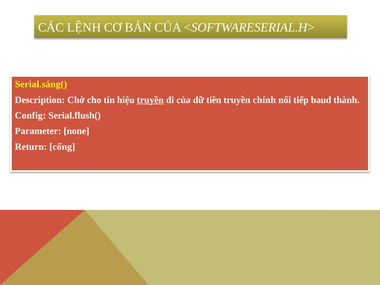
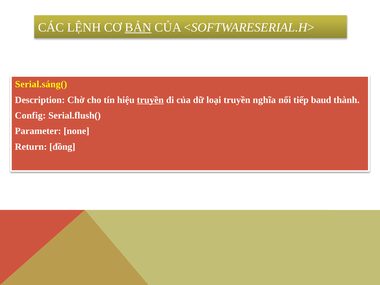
BẢN underline: none -> present (138, 27)
tiên: tiên -> loại (214, 100)
chính: chính -> nghĩa (264, 100)
cổng: cổng -> đồng (62, 147)
